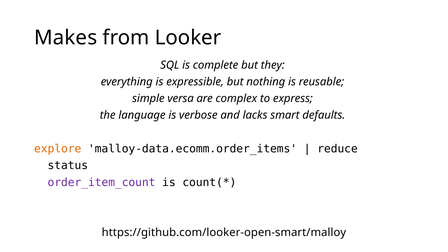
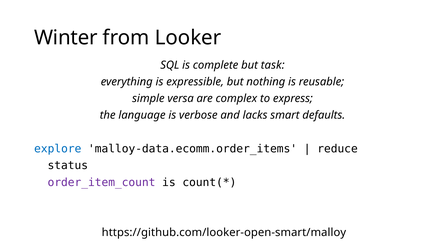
Makes: Makes -> Winter (66, 38)
they: they -> task (273, 65)
explore colour: orange -> blue (58, 149)
